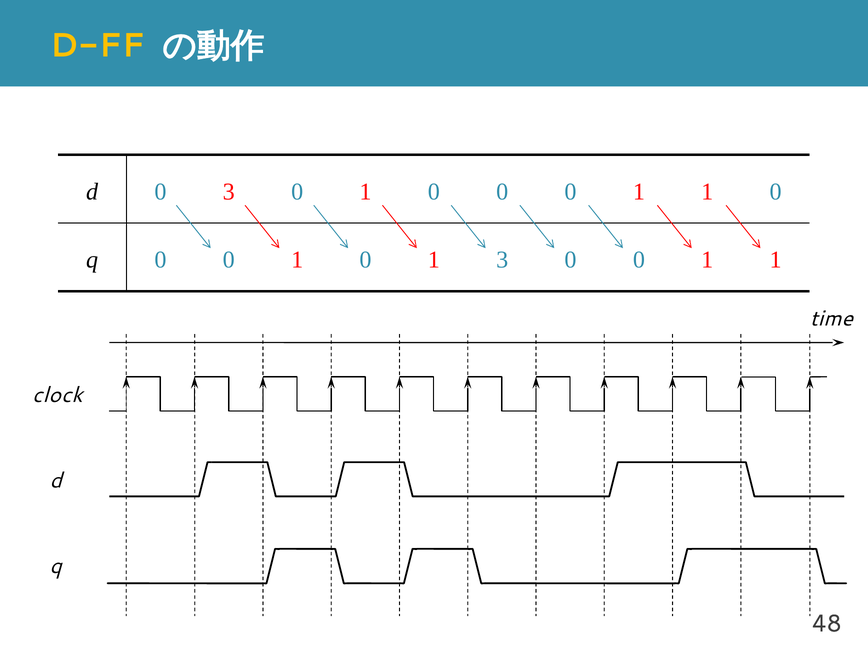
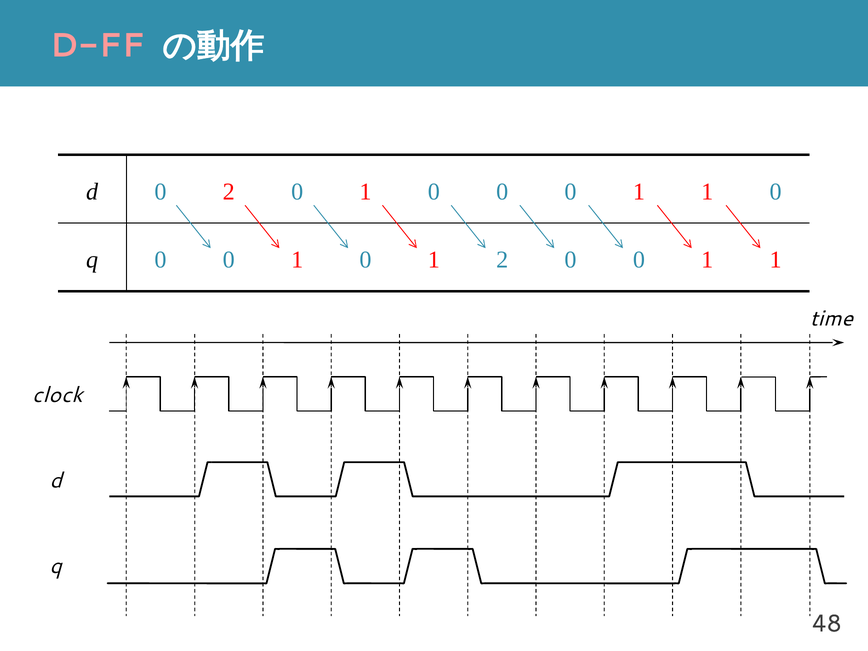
D-FF colour: yellow -> pink (97, 45)
0 3: 3 -> 2 (229, 192)
1 3: 3 -> 2 (502, 260)
